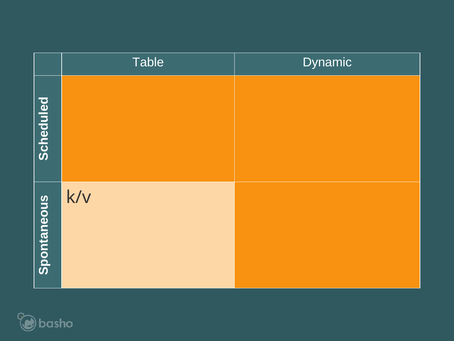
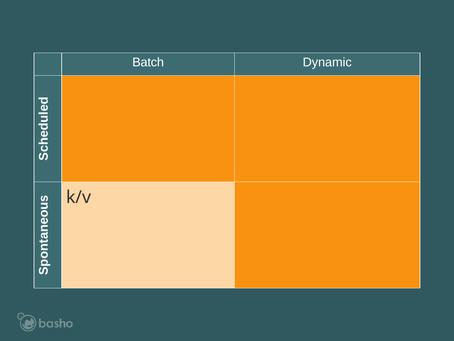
Table: Table -> Batch (148, 62)
